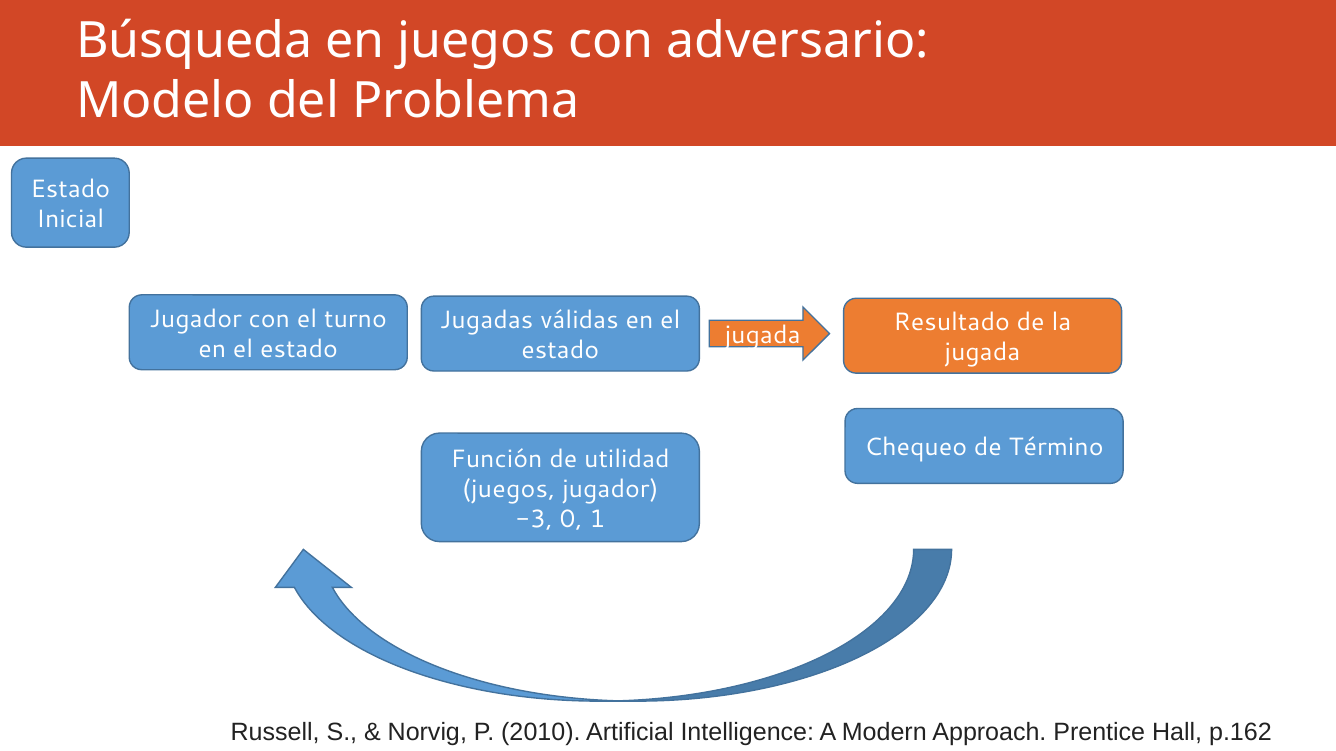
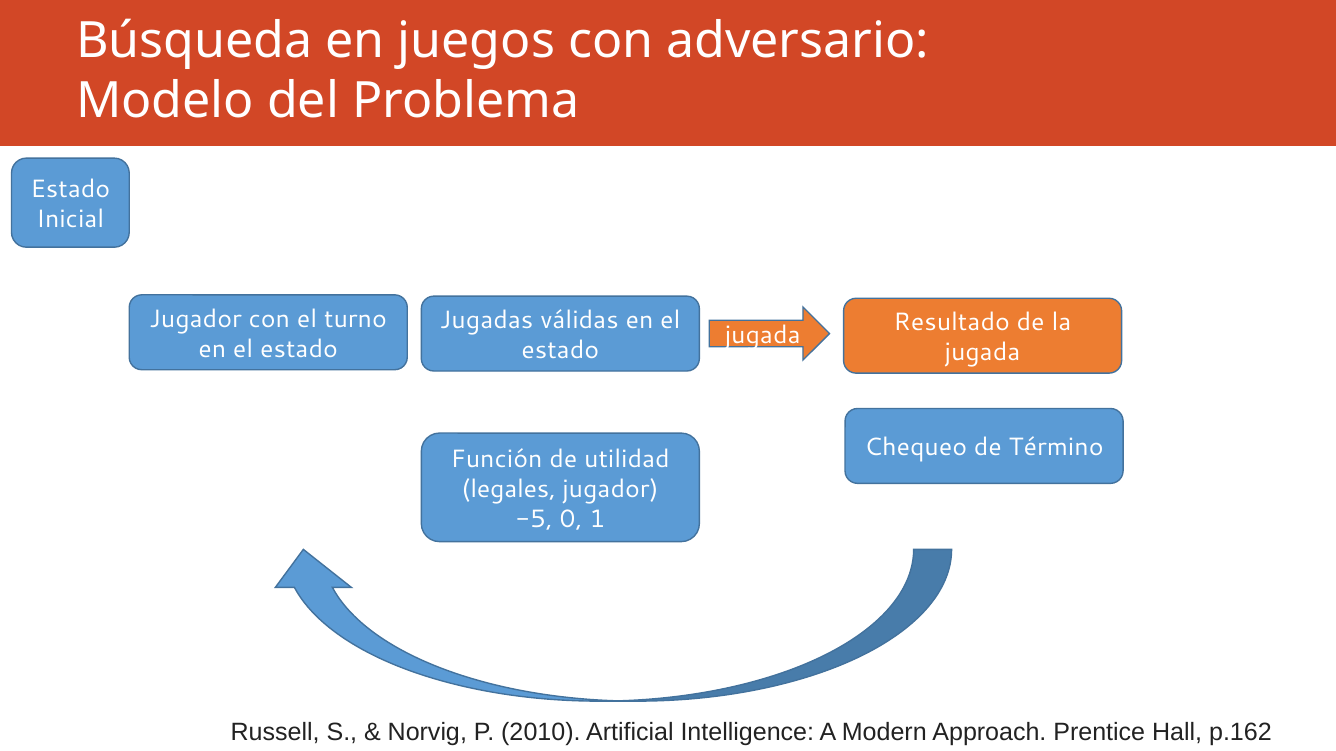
juegos: juegos -> legales (509, 489)
-3: -3 -> -5 (534, 519)
